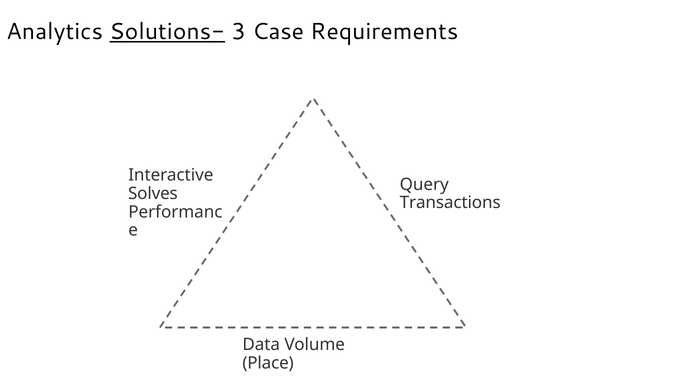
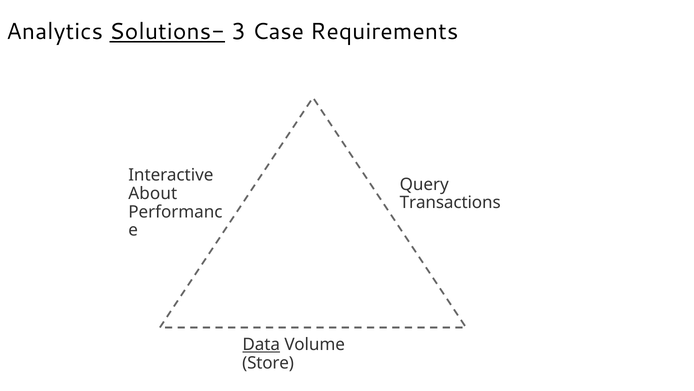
Solves: Solves -> About (153, 193)
Data underline: none -> present (261, 344)
Place: Place -> Store (268, 363)
